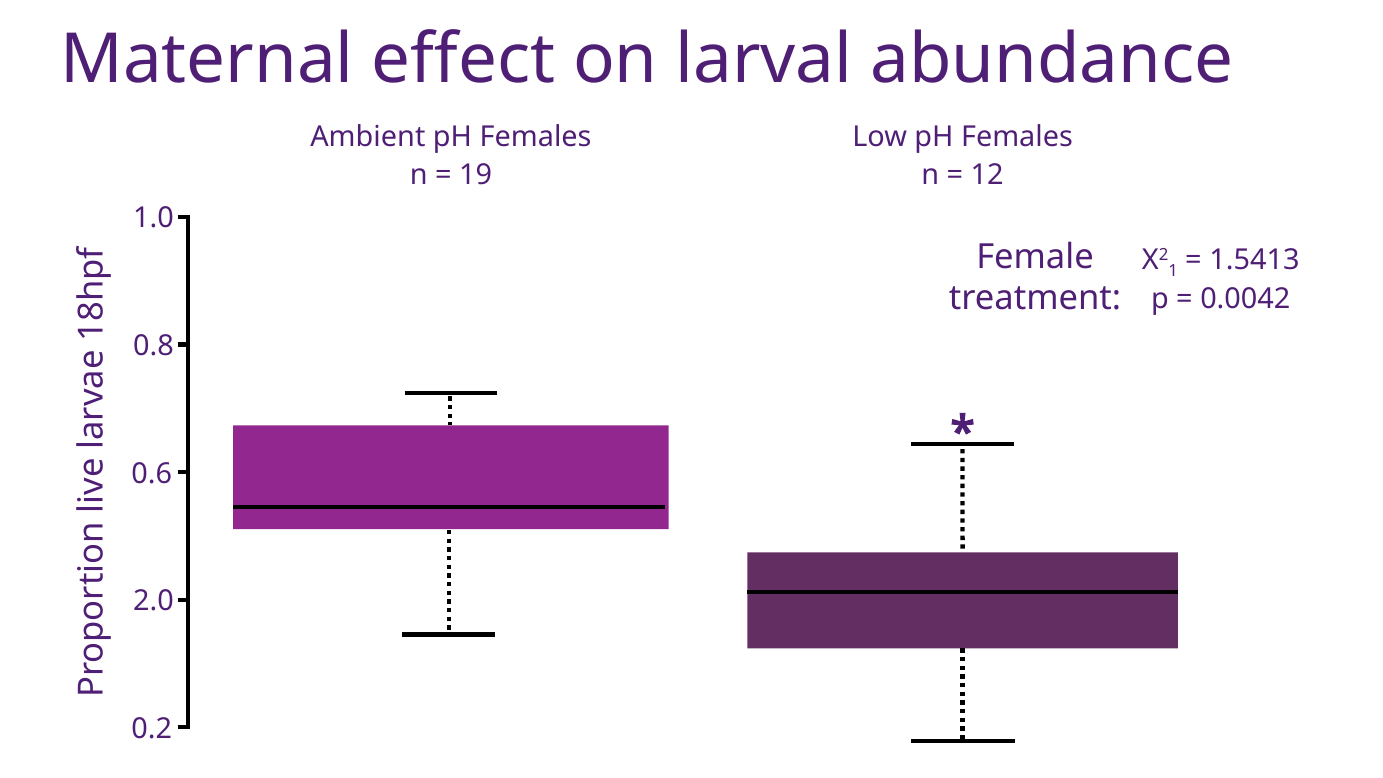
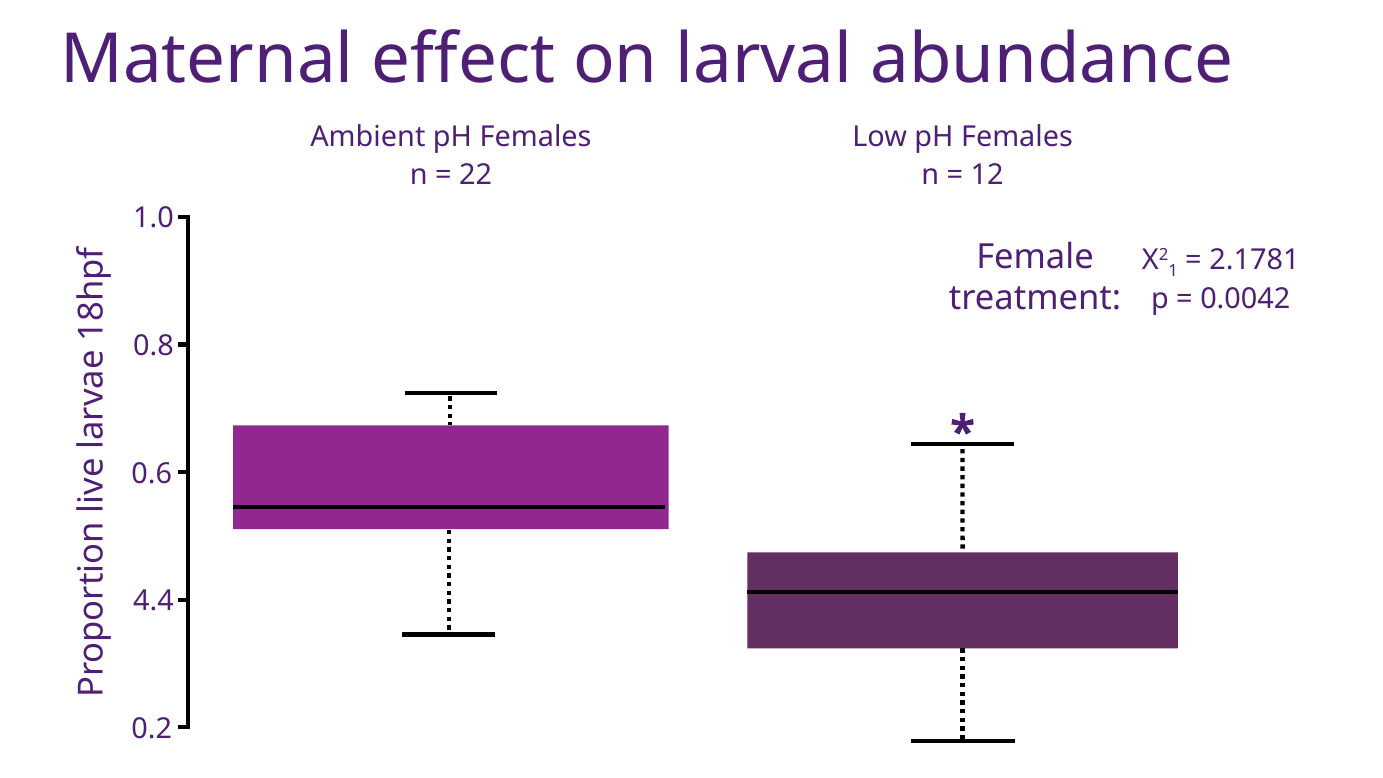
19: 19 -> 22 (476, 175)
1.5413: 1.5413 -> 2.1781 (1254, 260)
2.0: 2.0 -> 4.4 (154, 601)
